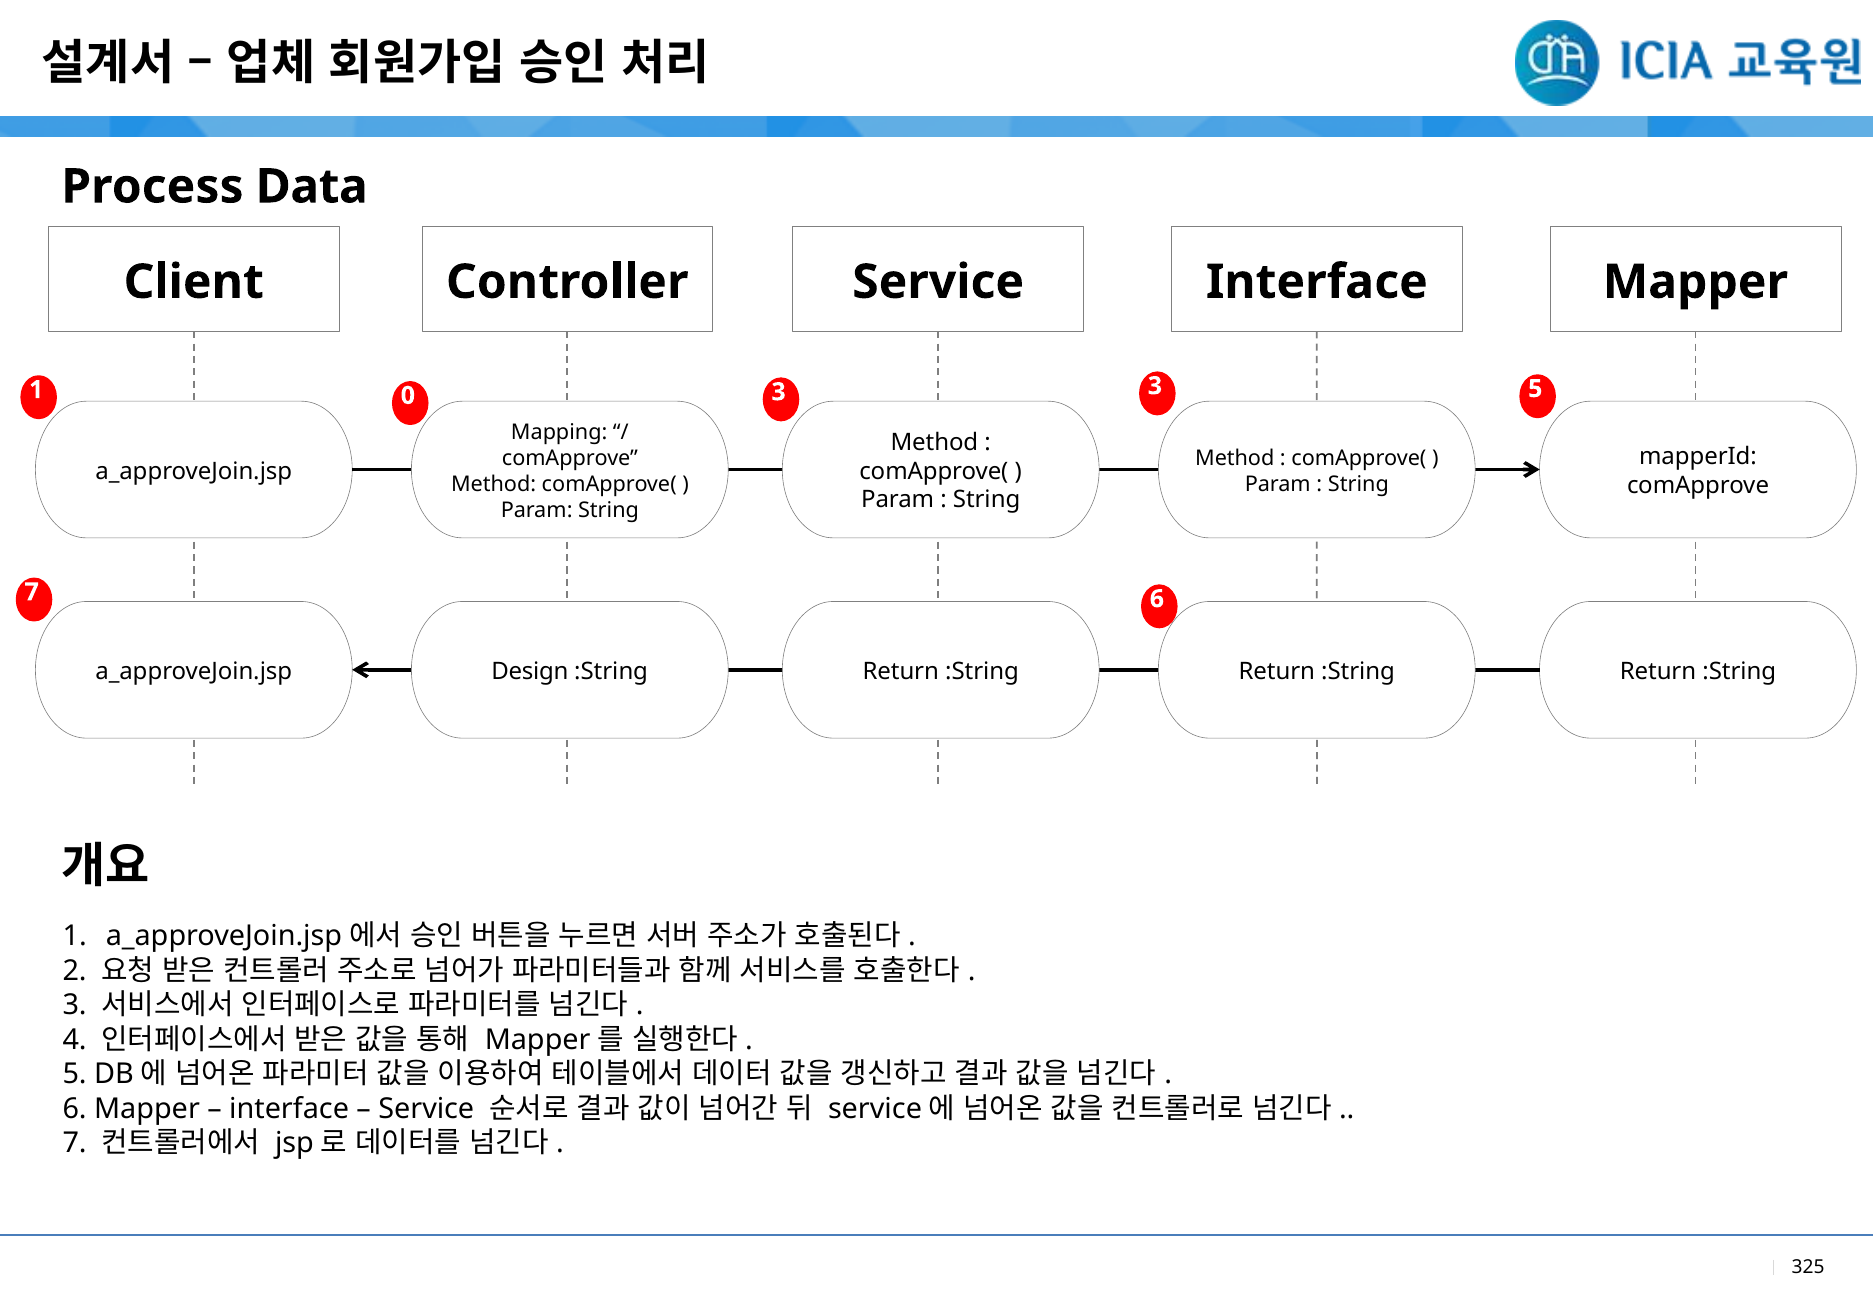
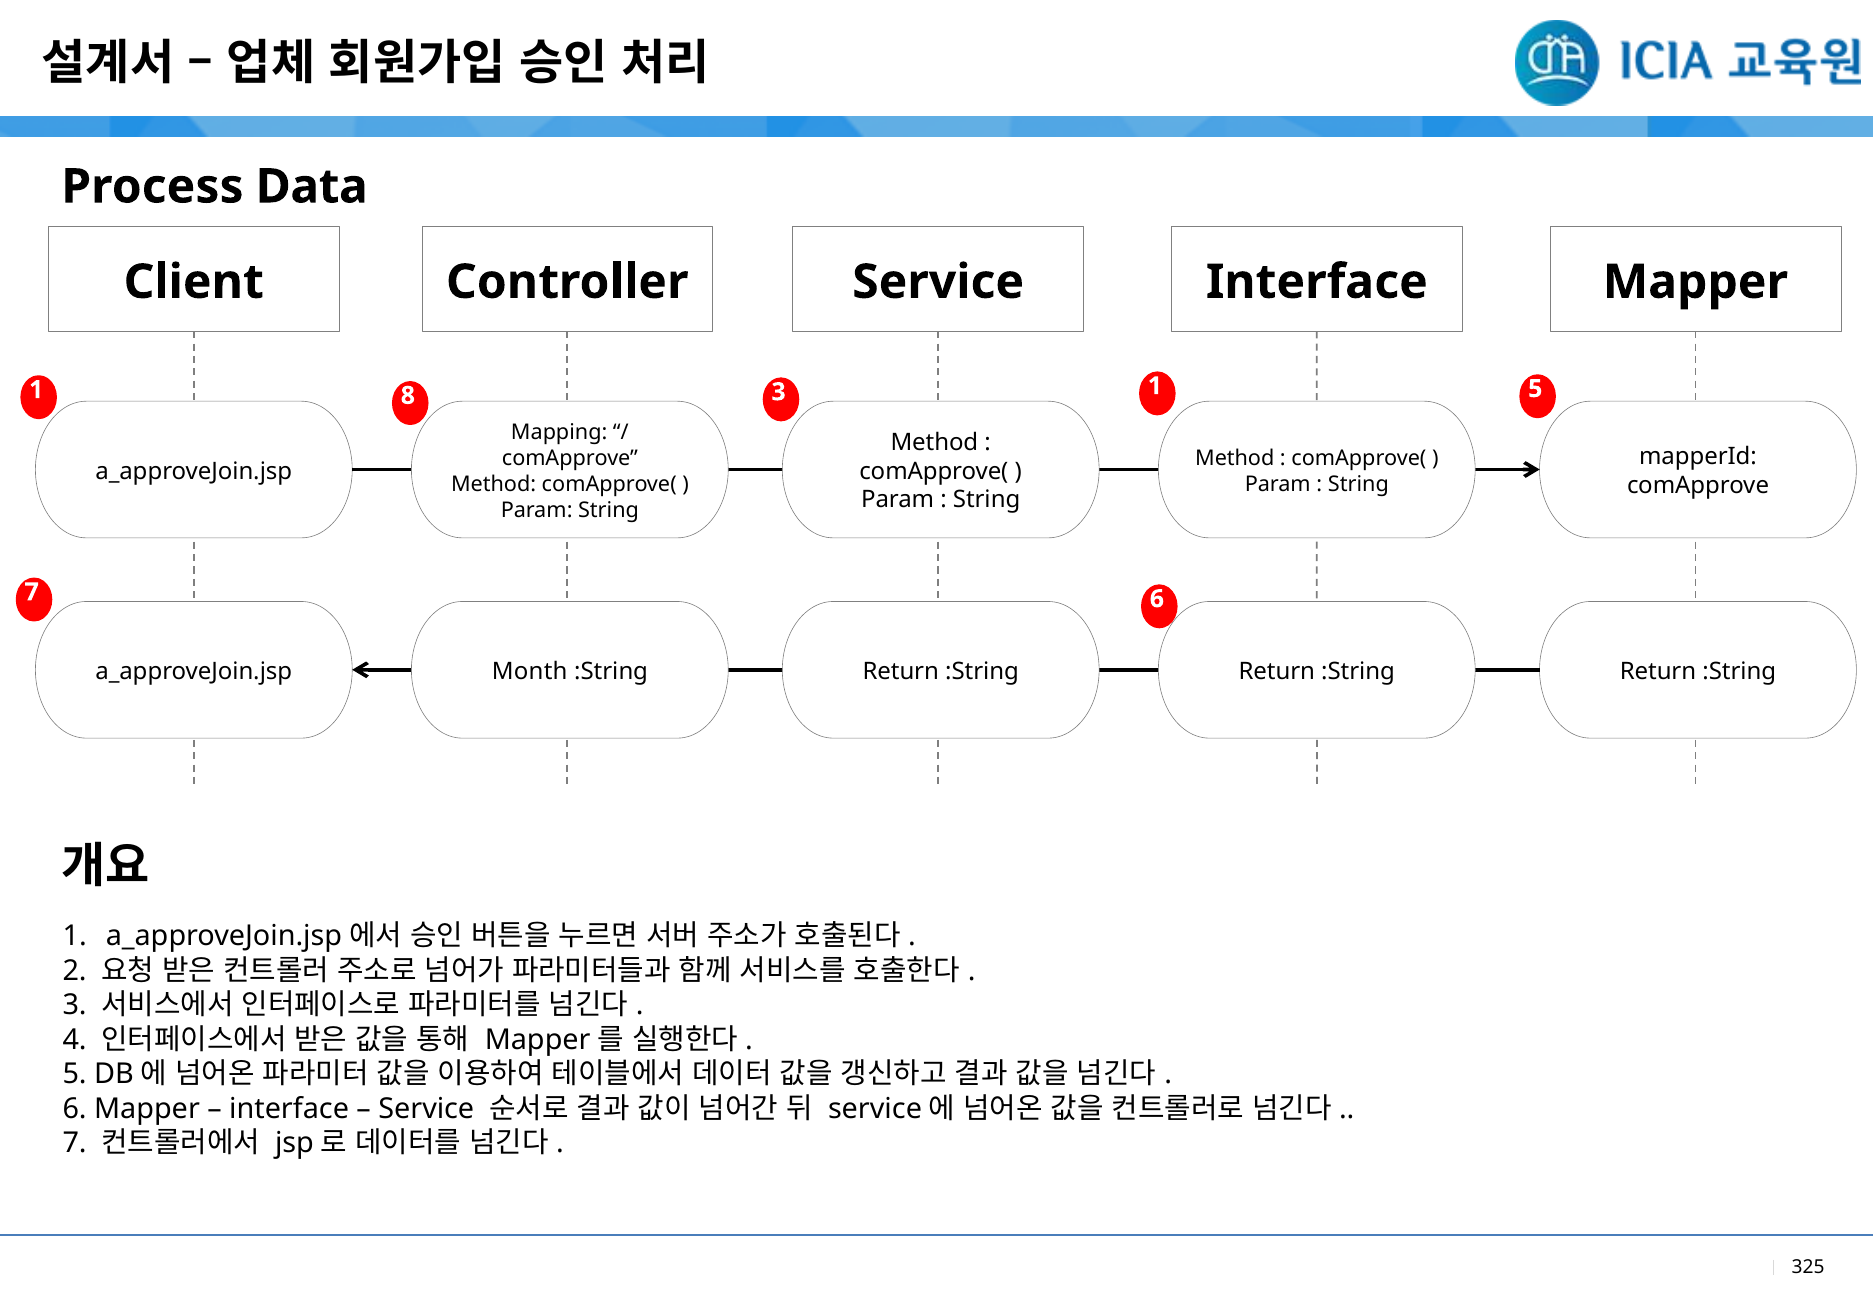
0: 0 -> 8 (408, 396)
3 3: 3 -> 1 (1155, 386)
Design: Design -> Month (530, 672)
